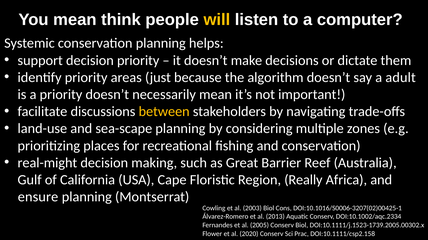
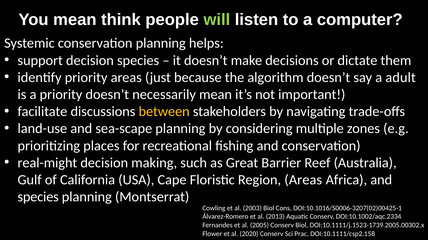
will colour: yellow -> light green (217, 20)
decision priority: priority -> species (138, 61)
Region Really: Really -> Areas (303, 180)
ensure: ensure -> species (38, 197)
